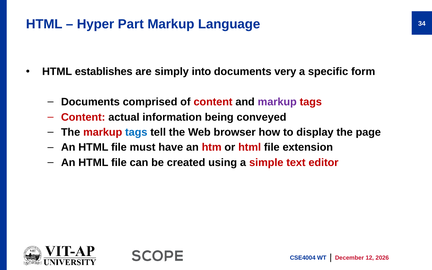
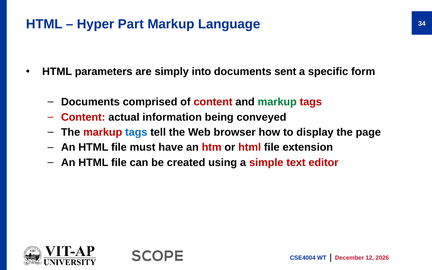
establishes: establishes -> parameters (104, 72)
very: very -> sent (285, 72)
markup colour: purple -> green (277, 102)
